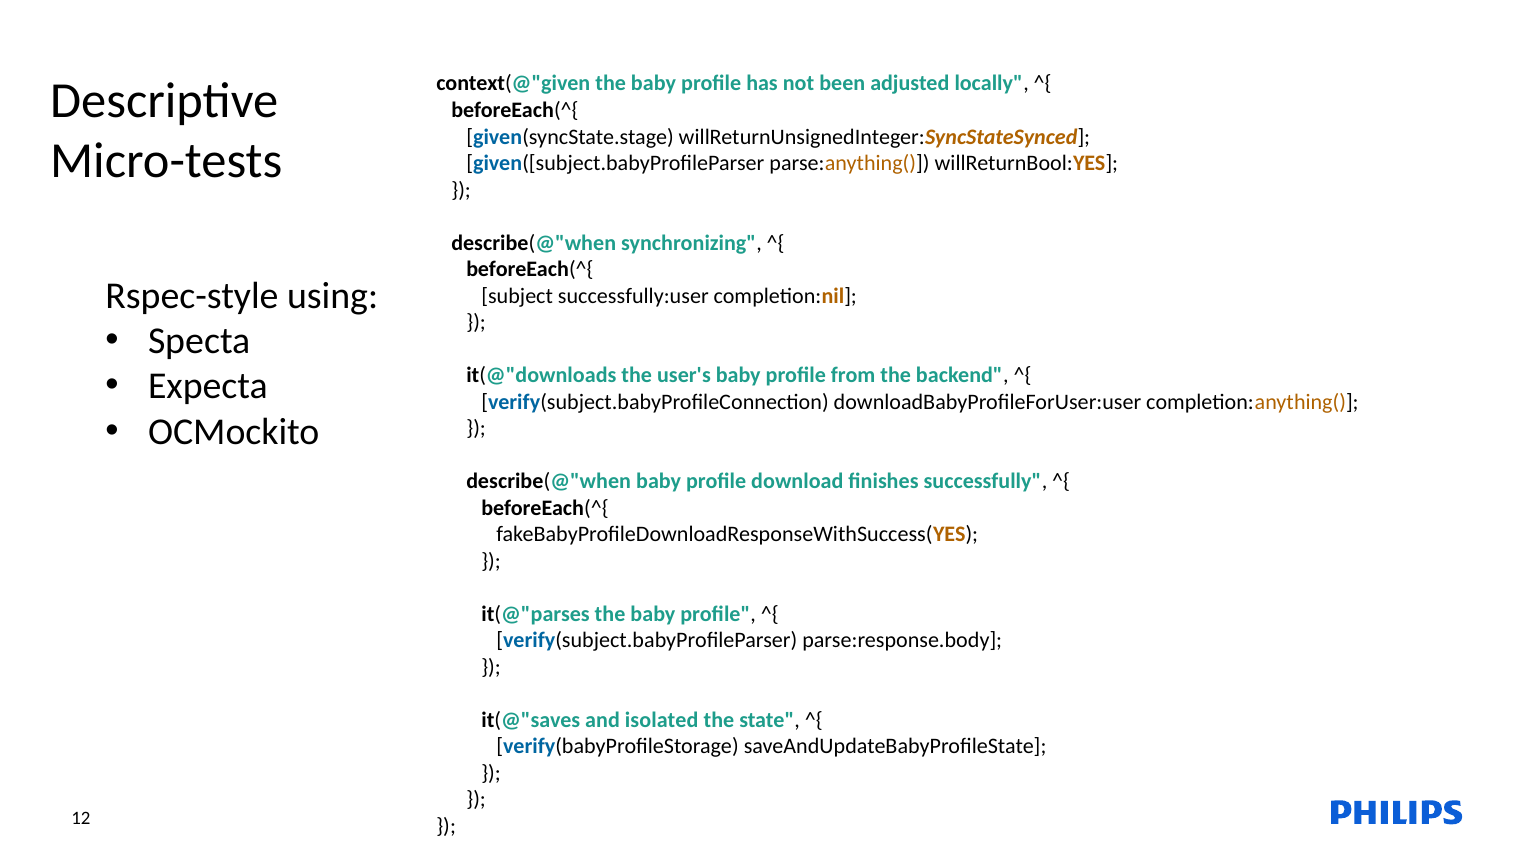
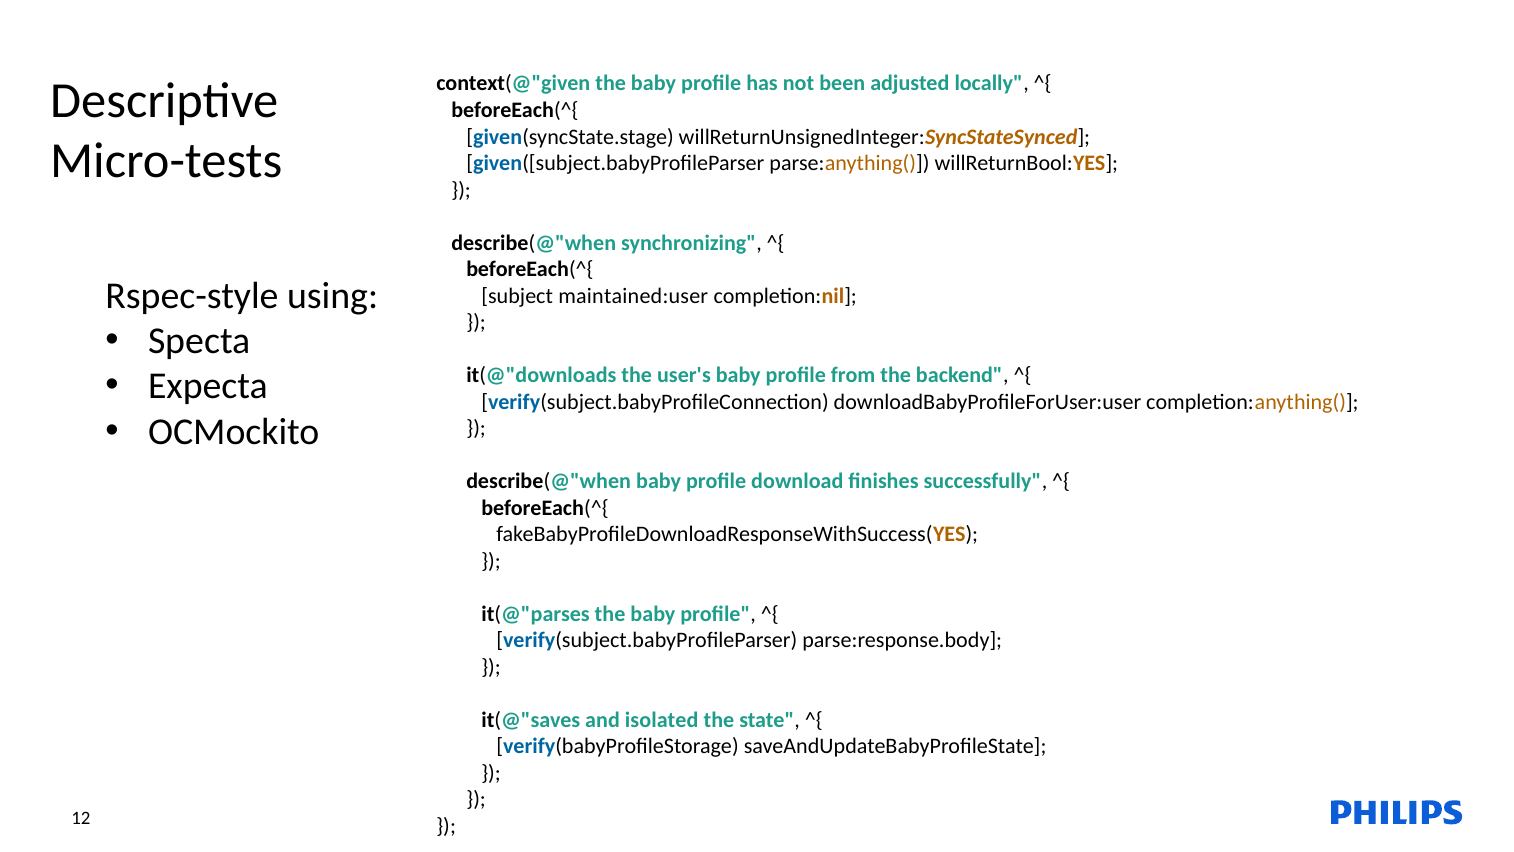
successfully:user: successfully:user -> maintained:user (633, 296)
